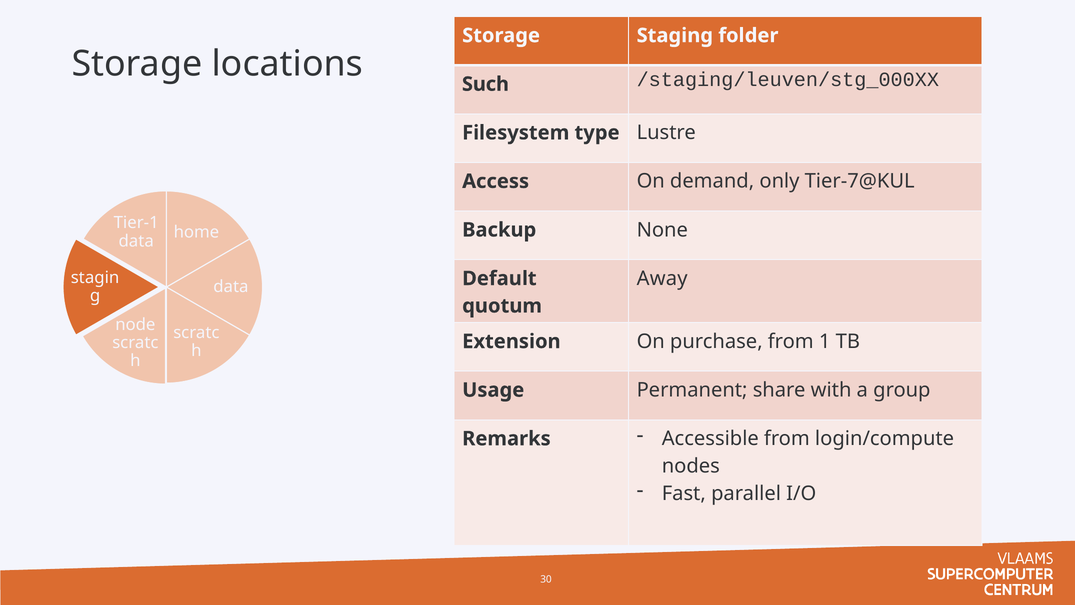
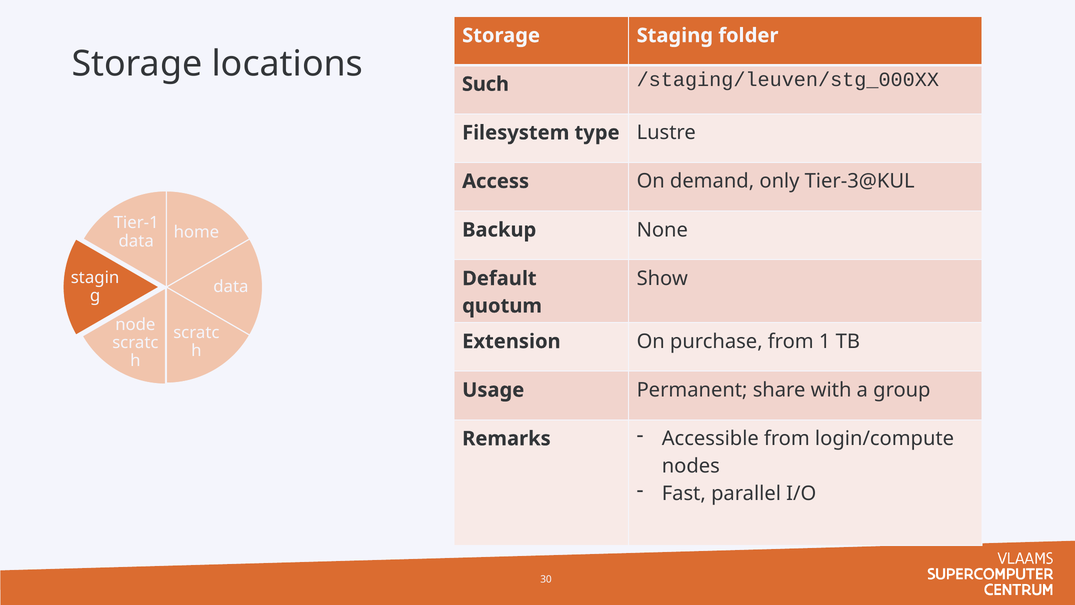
Tier-7@KUL: Tier-7@KUL -> Tier-3@KUL (860, 181)
Away: Away -> Show (662, 278)
